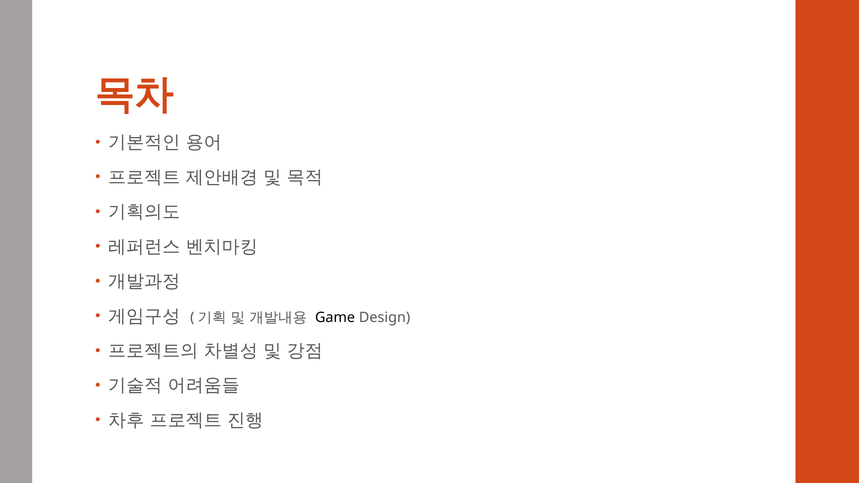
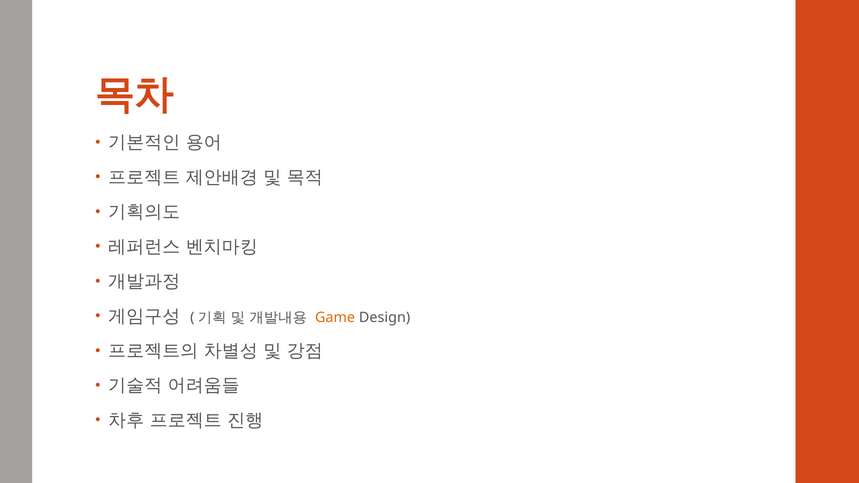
Game colour: black -> orange (335, 317)
